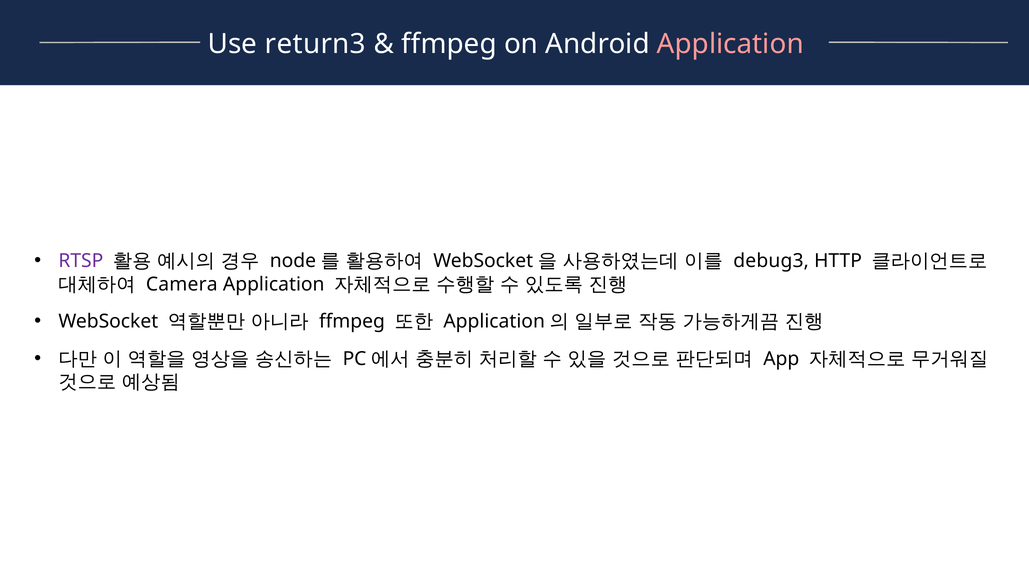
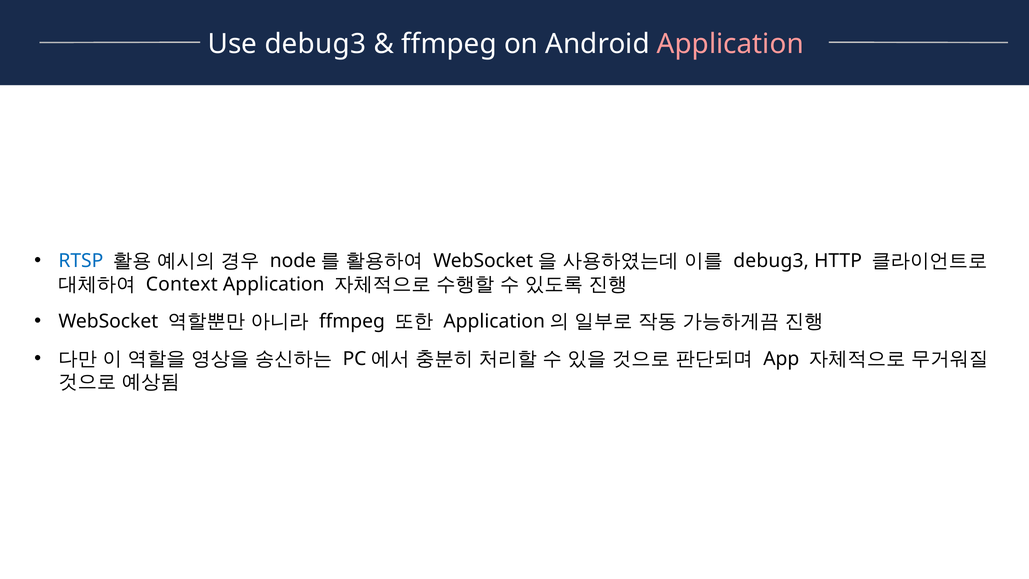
Use return3: return3 -> debug3 (315, 44)
RTSP colour: purple -> blue (81, 261)
Camera: Camera -> Context (182, 284)
